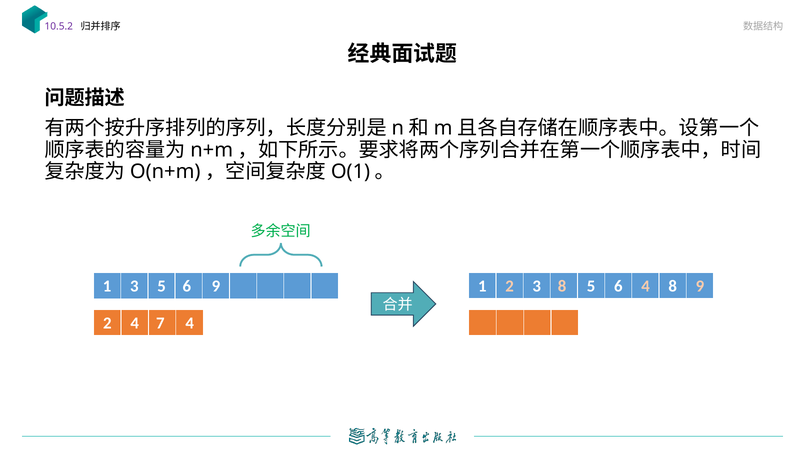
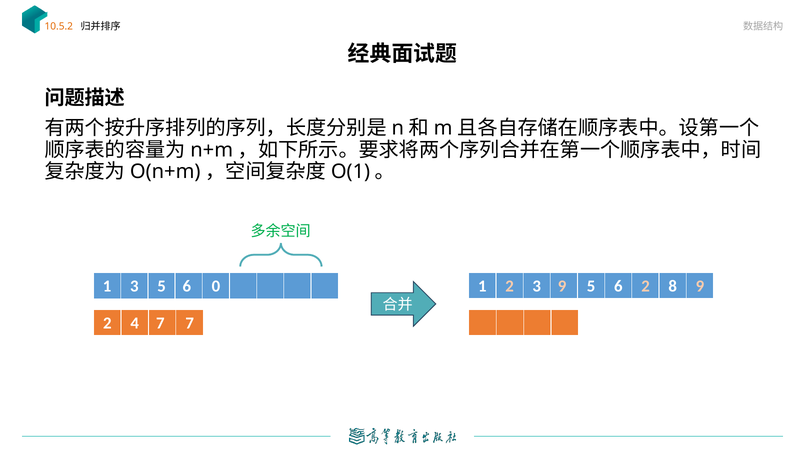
10.5.2 colour: purple -> orange (59, 26)
6 9: 9 -> 0 (216, 286)
3 8: 8 -> 9 (562, 286)
6 4: 4 -> 2 (645, 286)
7 4: 4 -> 7 (190, 323)
